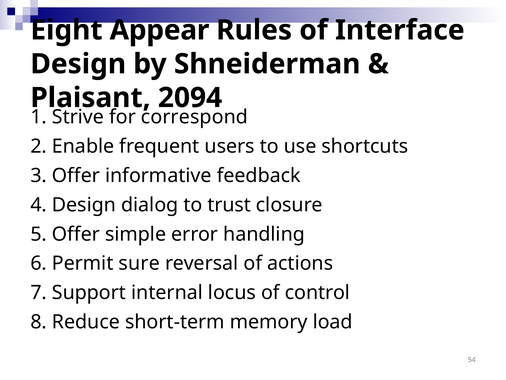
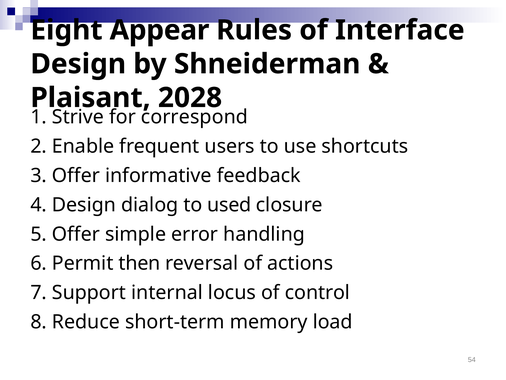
2094: 2094 -> 2028 (190, 98)
trust: trust -> used (229, 205)
sure: sure -> then (139, 263)
